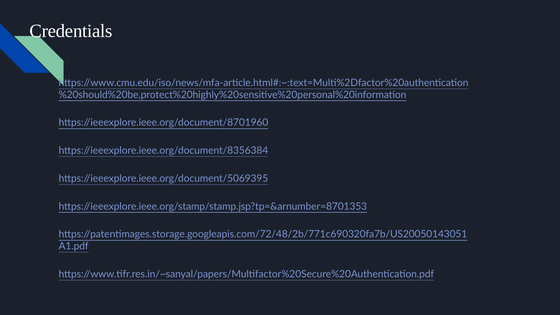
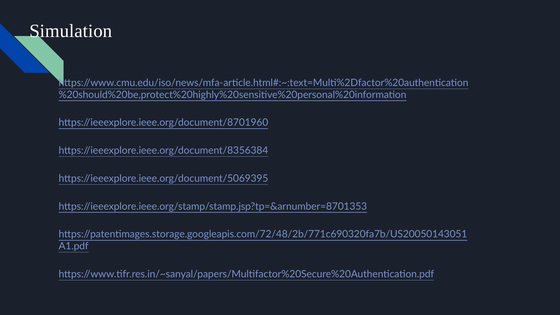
Credentials: Credentials -> Simulation (71, 31)
